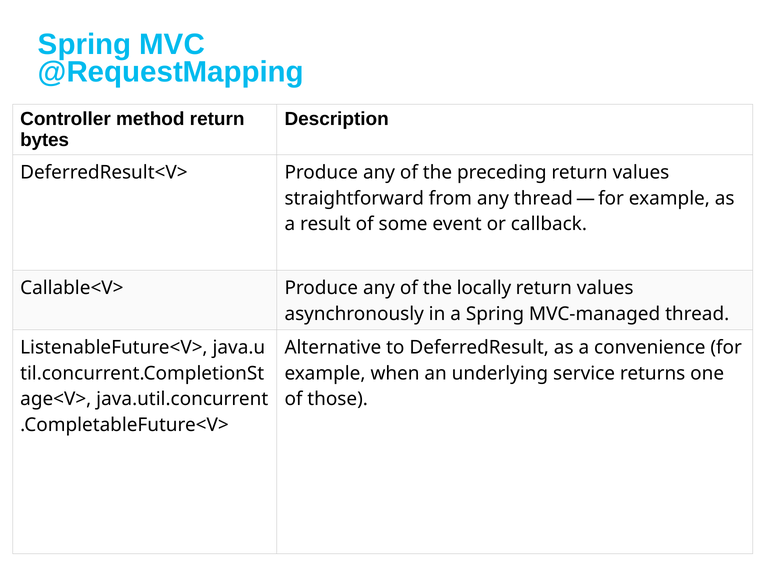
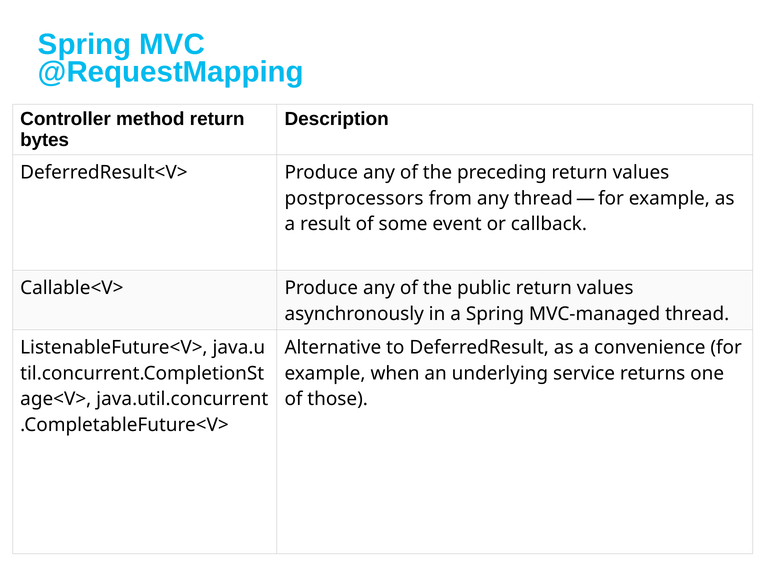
straightforward: straightforward -> postprocessors (354, 198)
locally: locally -> public (484, 288)
